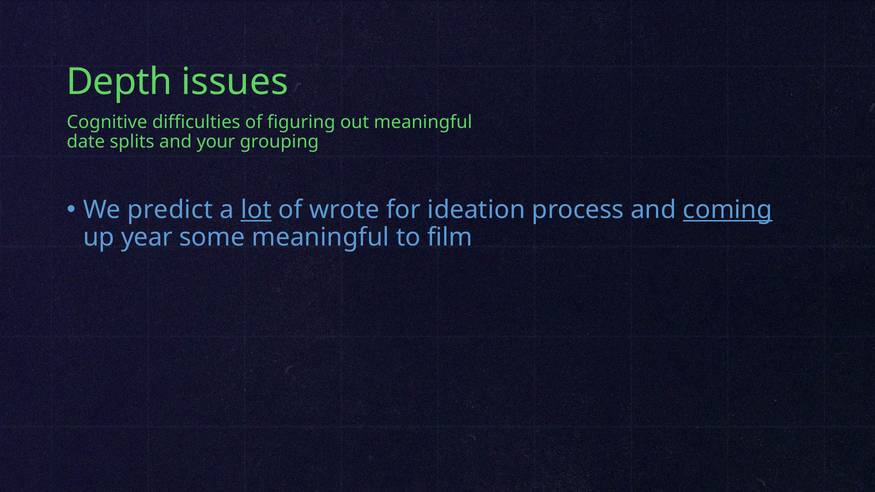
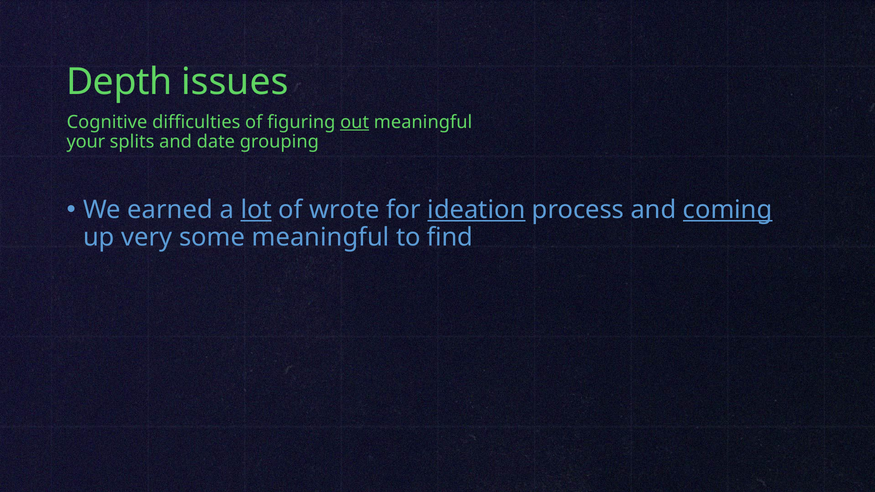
out underline: none -> present (355, 122)
date: date -> your (86, 142)
your: your -> date (216, 142)
predict: predict -> earned (170, 210)
ideation underline: none -> present (476, 210)
year: year -> very (147, 237)
film: film -> find (450, 237)
